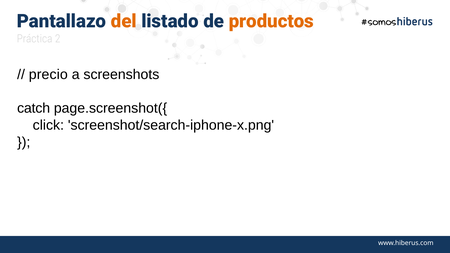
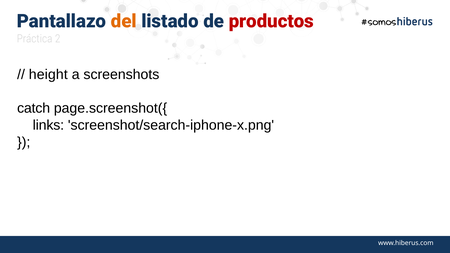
productos colour: orange -> red (271, 21)
precio: precio -> height (48, 75)
click: click -> links (48, 125)
